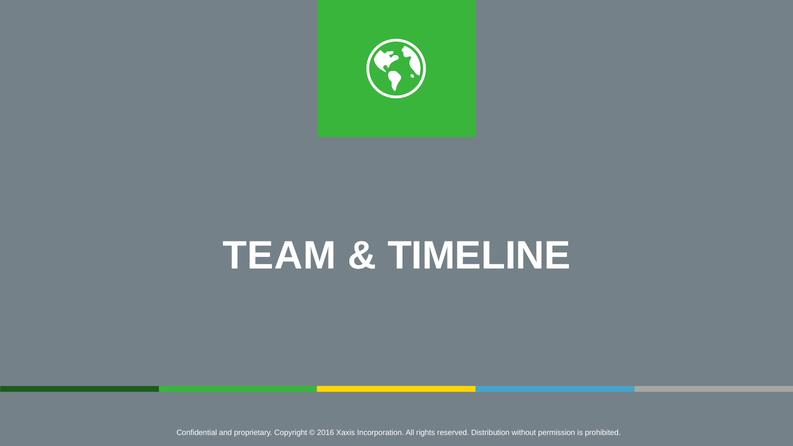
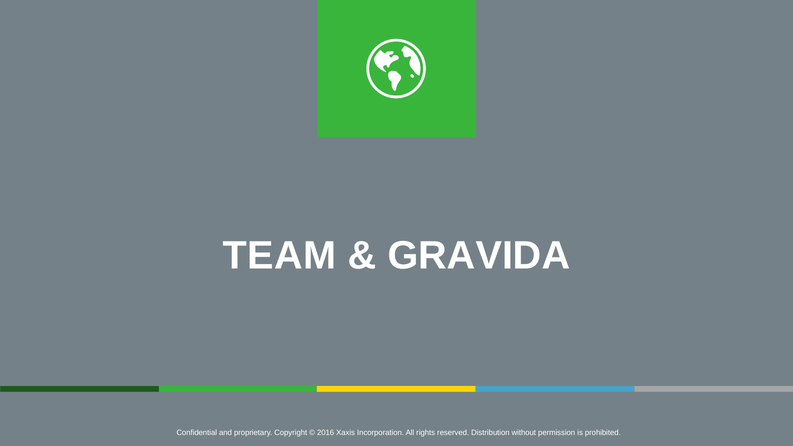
TIMELINE: TIMELINE -> GRAVIDA (479, 256)
